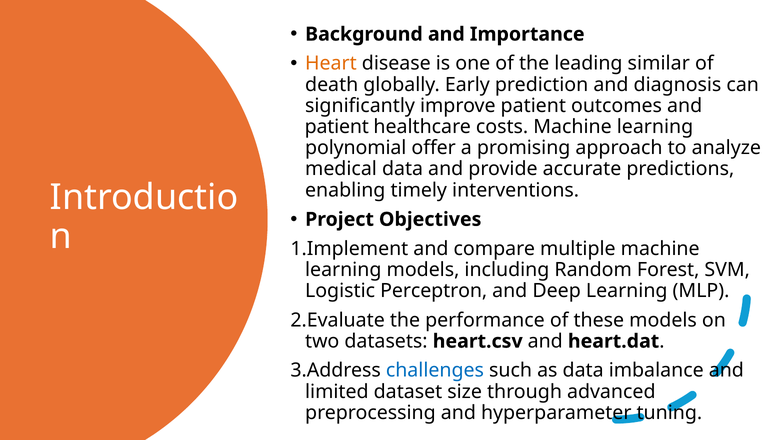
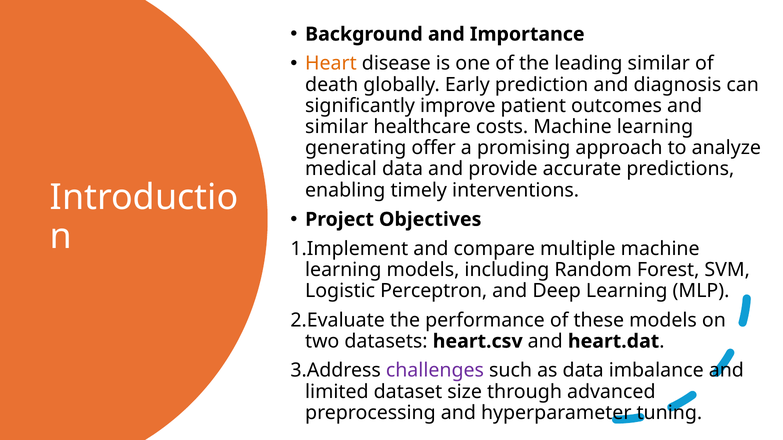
patient: patient -> similar (337, 127)
polynomial: polynomial -> generating (356, 148)
challenges colour: blue -> purple (435, 371)
